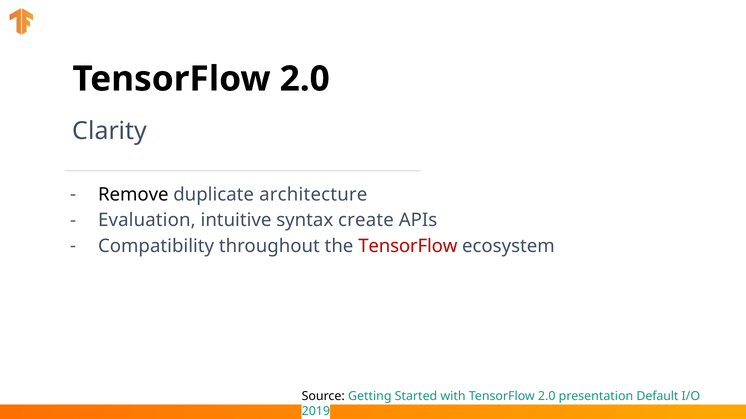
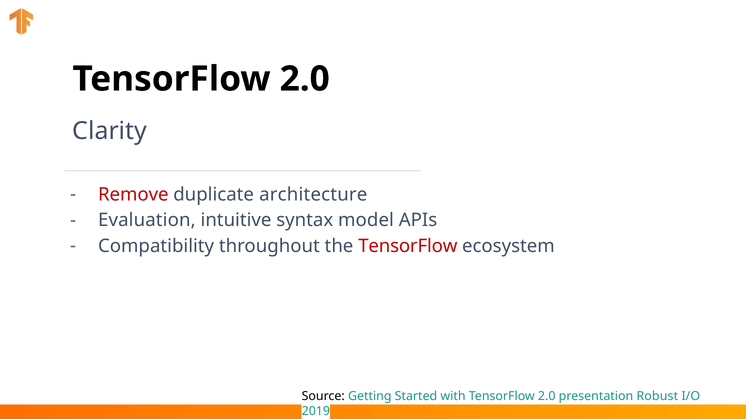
Remove colour: black -> red (133, 195)
create: create -> model (366, 221)
Default: Default -> Robust (657, 397)
